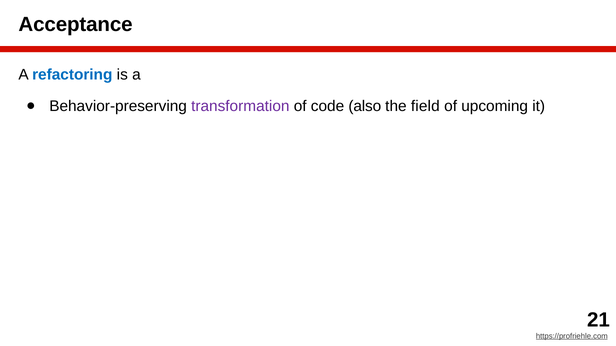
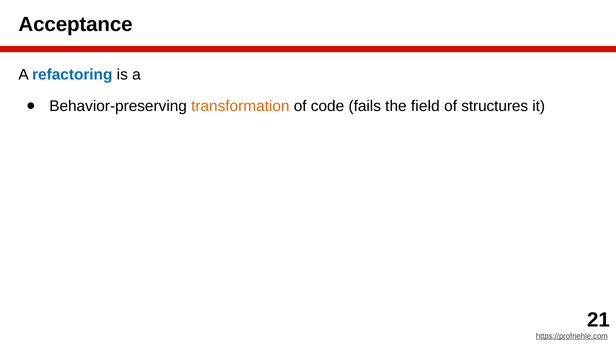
transformation colour: purple -> orange (240, 106)
also: also -> fails (365, 106)
upcoming: upcoming -> structures (495, 106)
